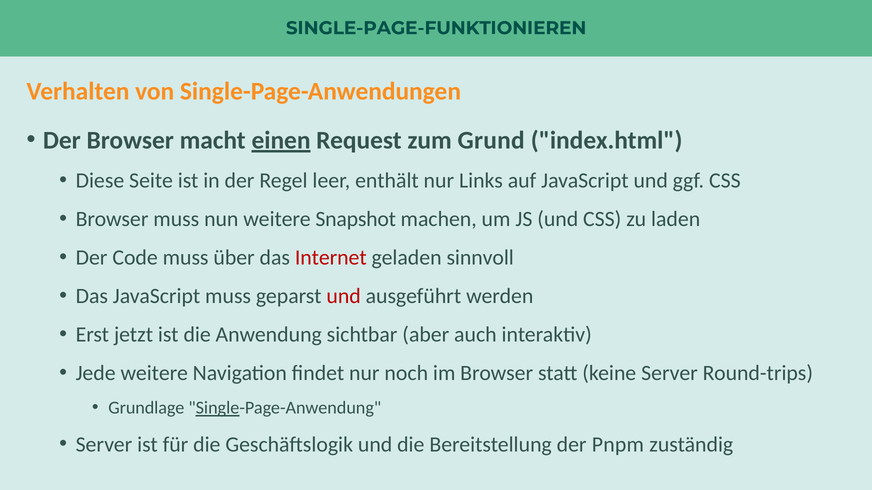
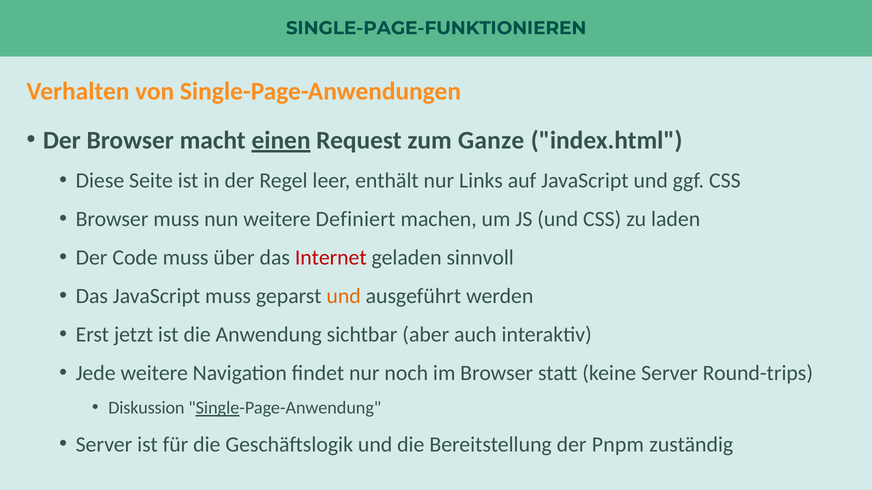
Grund: Grund -> Ganze (491, 140)
Snapshot: Snapshot -> Definiert (356, 219)
und colour: red -> orange (344, 296)
Grundlage: Grundlage -> Diskussion (146, 408)
